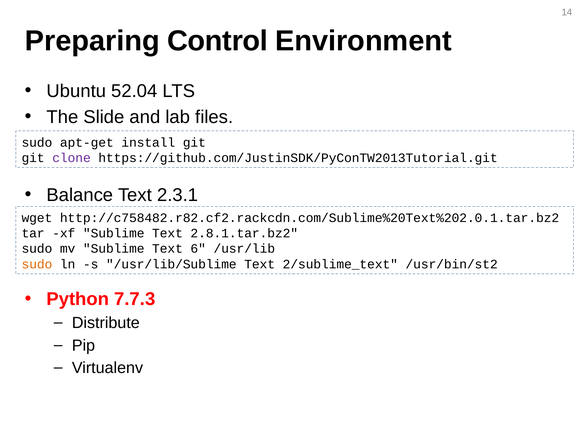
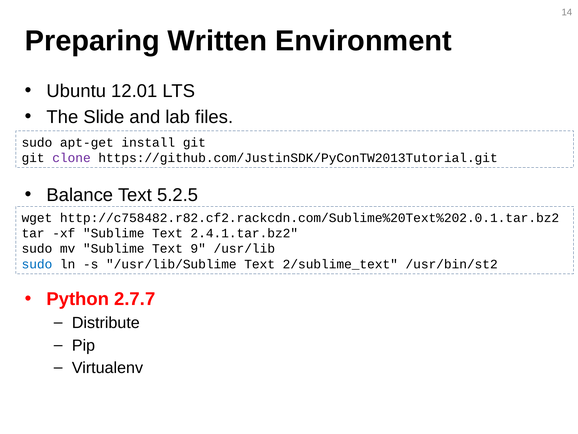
Control: Control -> Written (217, 41)
52.04: 52.04 -> 12.01 (134, 91)
2.3.1: 2.3.1 -> 5.2.5 (178, 195)
2.8.1.tar.bz2: 2.8.1.tar.bz2 -> 2.4.1.tar.bz2 (244, 233)
6: 6 -> 9 (198, 248)
sudo colour: orange -> blue (37, 264)
7.7.3: 7.7.3 -> 2.7.7 (135, 299)
